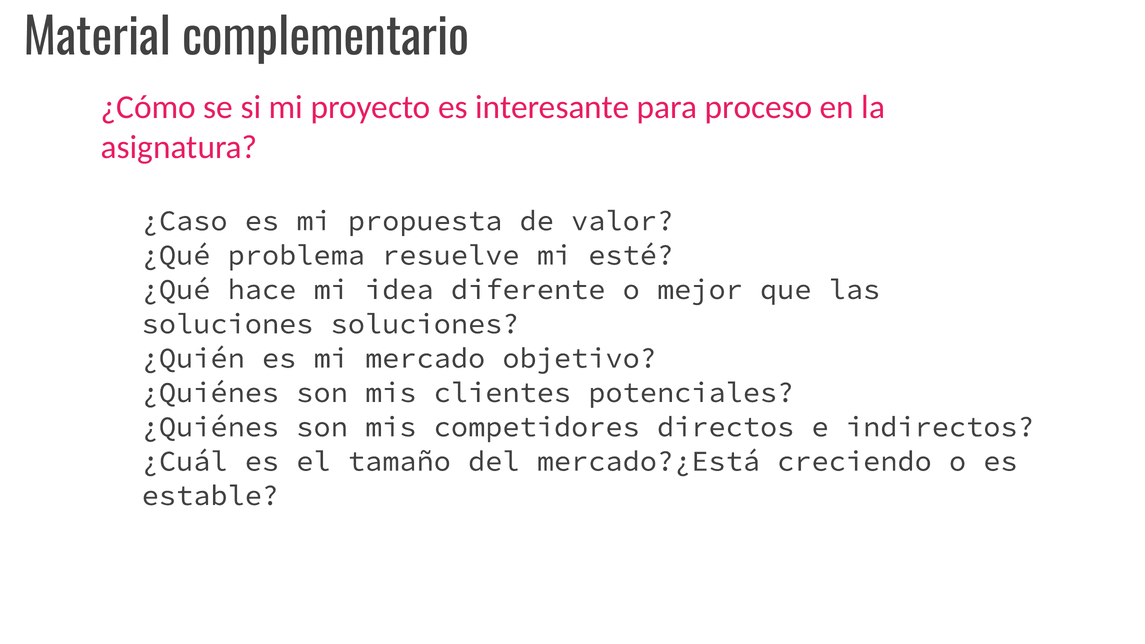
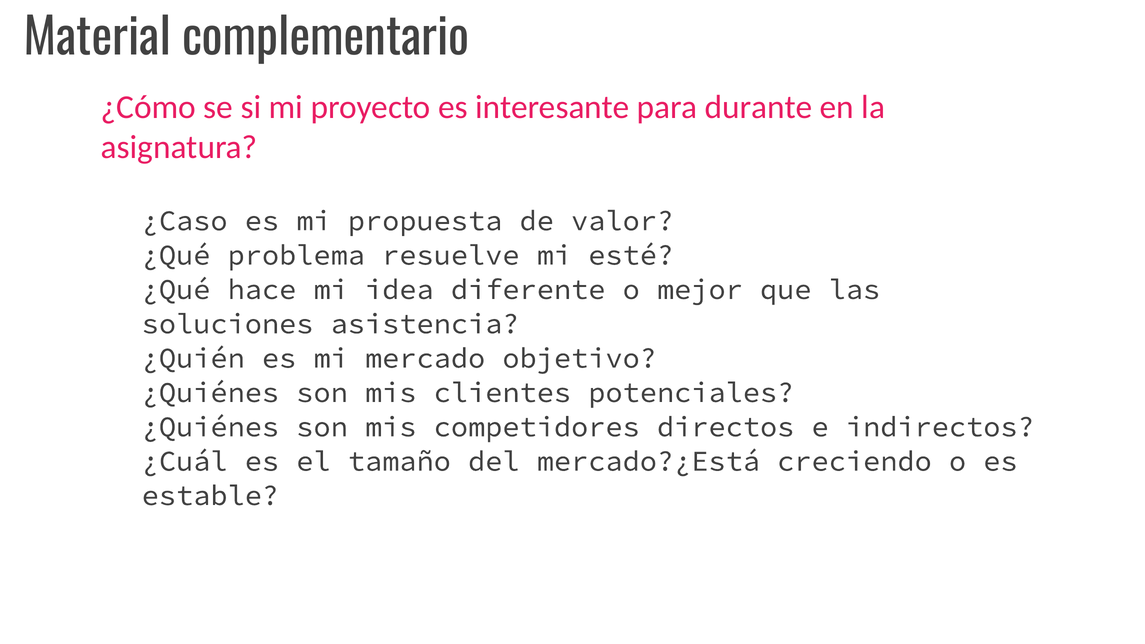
proceso: proceso -> durante (759, 107)
soluciones soluciones: soluciones -> asistencia (425, 324)
